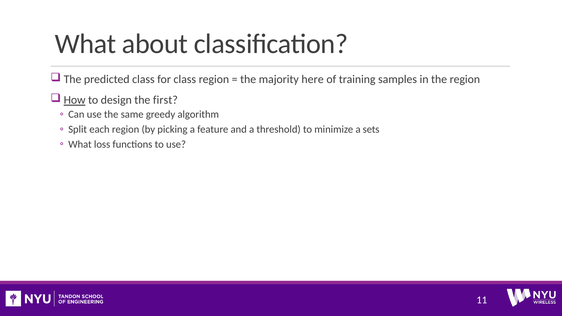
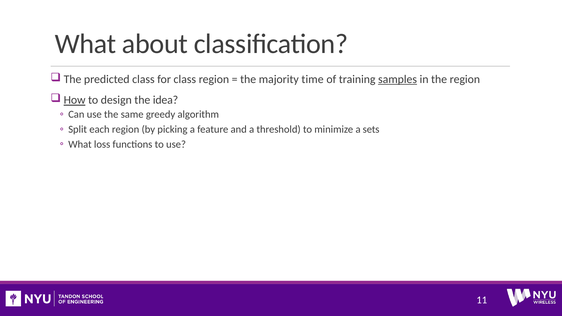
here: here -> time (313, 79)
samples underline: none -> present (398, 79)
first: first -> idea (165, 100)
